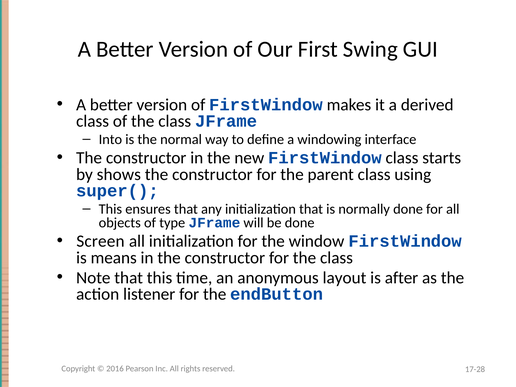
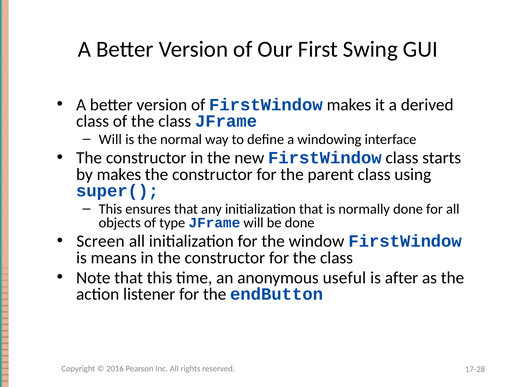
Into: Into -> Will (110, 139)
by shows: shows -> makes (119, 174)
layout: layout -> useful (344, 278)
